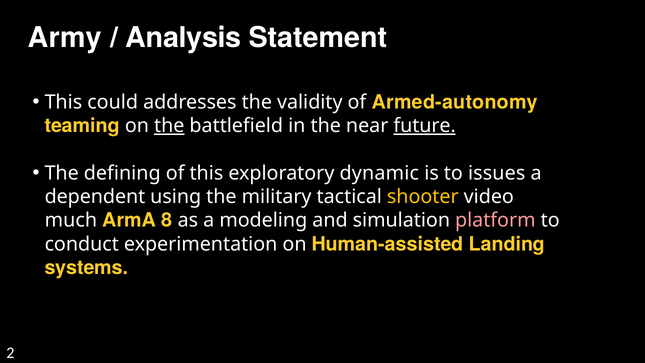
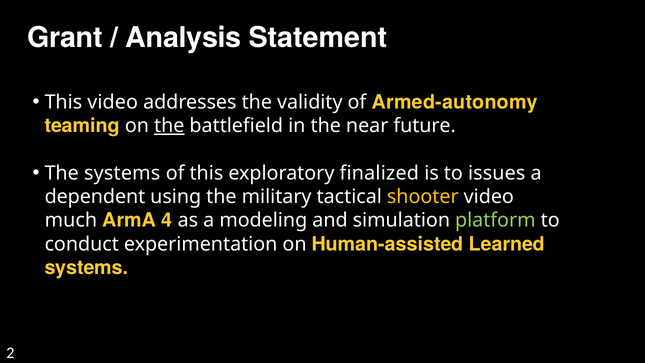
Army: Army -> Grant (65, 38)
This could: could -> video (113, 102)
future underline: present -> none (425, 126)
The defining: defining -> systems (122, 173)
dynamic: dynamic -> finalized (379, 173)
8: 8 -> 4 (167, 220)
platform colour: pink -> light green (495, 220)
Landing: Landing -> Learned (507, 244)
